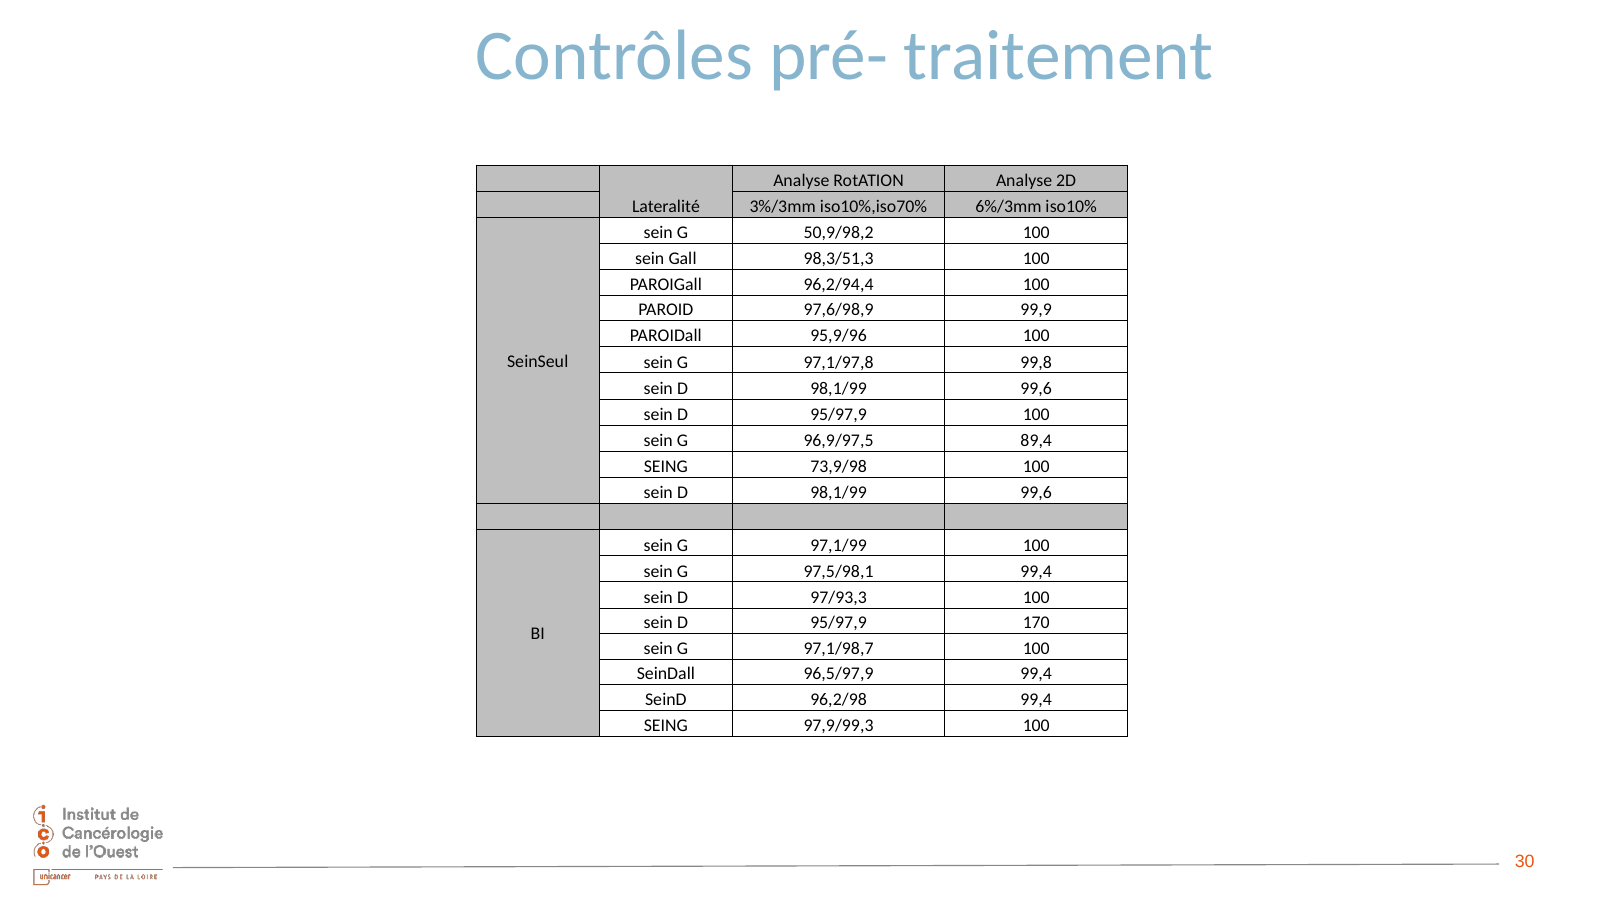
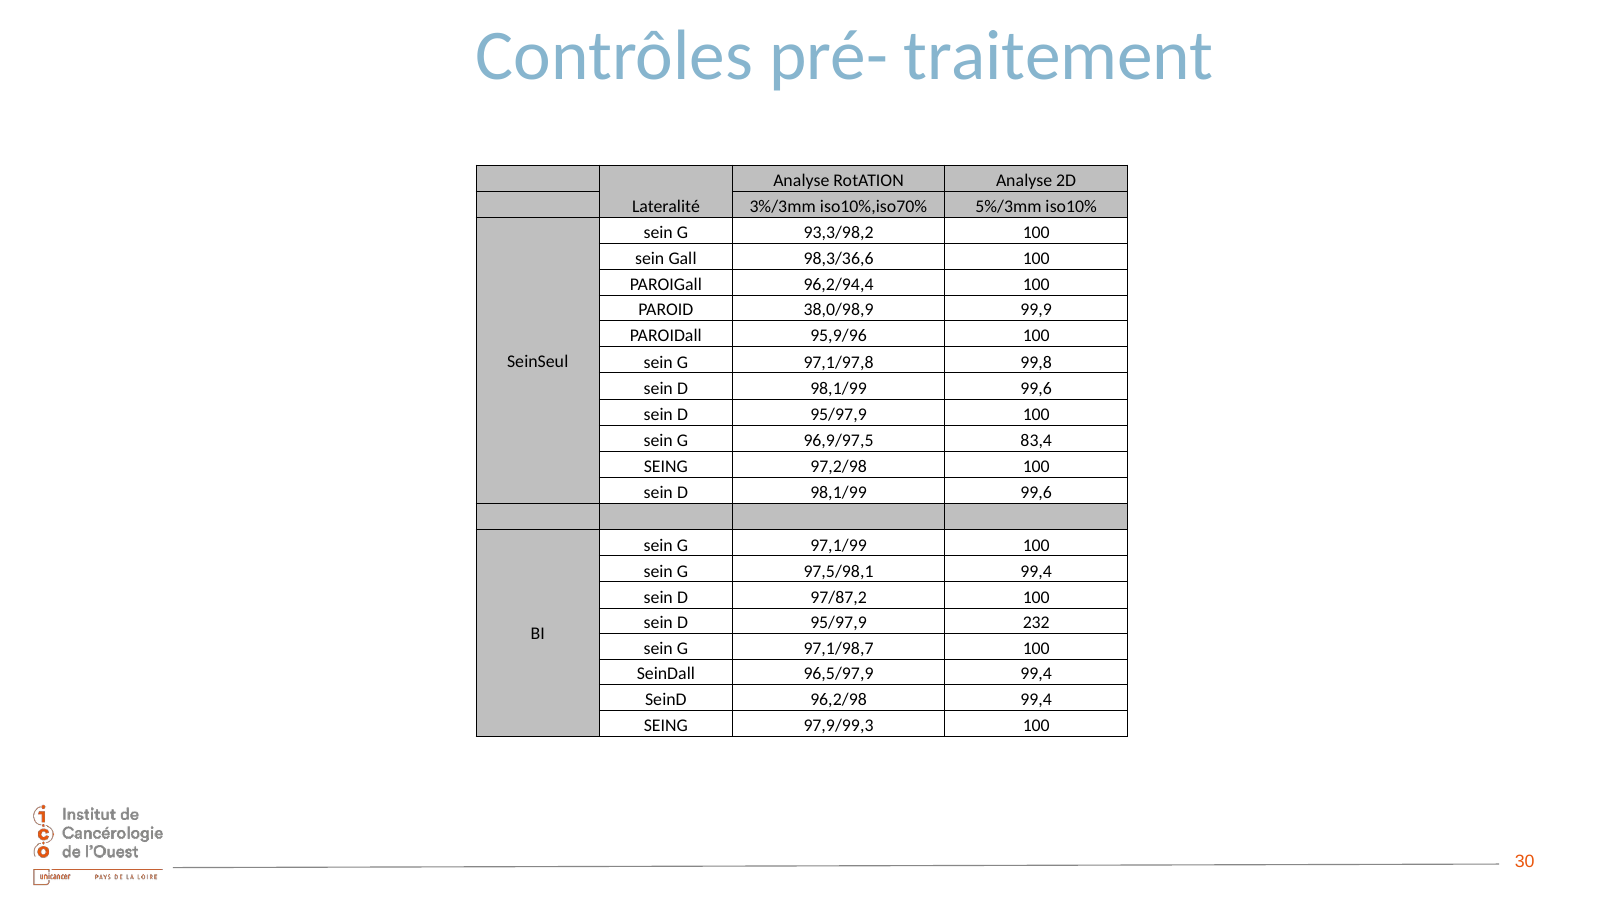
6%/3mm: 6%/3mm -> 5%/3mm (1008, 207)
50,9/98,2: 50,9/98,2 -> 93,3/98,2 (839, 233)
98,3/51,3: 98,3/51,3 -> 98,3/36,6 (839, 259)
97,6/98,9: 97,6/98,9 -> 38,0/98,9 (839, 310)
89,4: 89,4 -> 83,4 (1036, 441)
73,9/98: 73,9/98 -> 97,2/98 (839, 467)
97/93,3: 97/93,3 -> 97/87,2 (839, 598)
170: 170 -> 232 (1036, 623)
